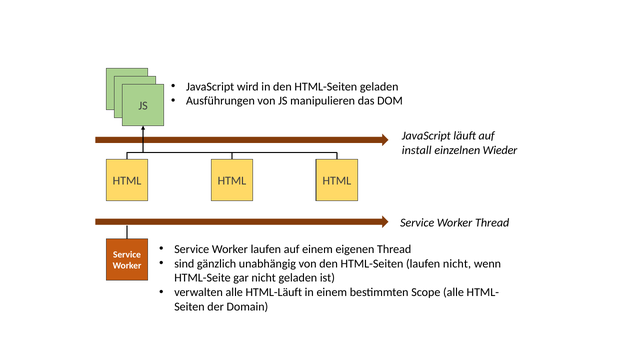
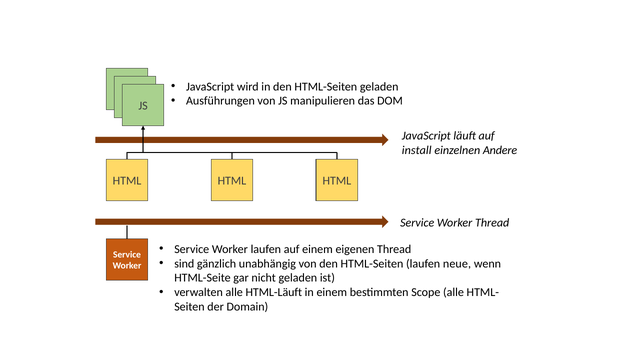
Wieder: Wieder -> Andere (500, 150)
laufen nicht: nicht -> neue (457, 264)
